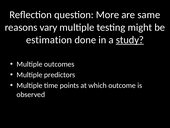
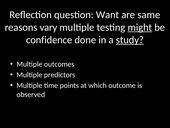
More: More -> Want (108, 15)
might underline: none -> present (140, 27)
estimation: estimation -> confidence (49, 40)
